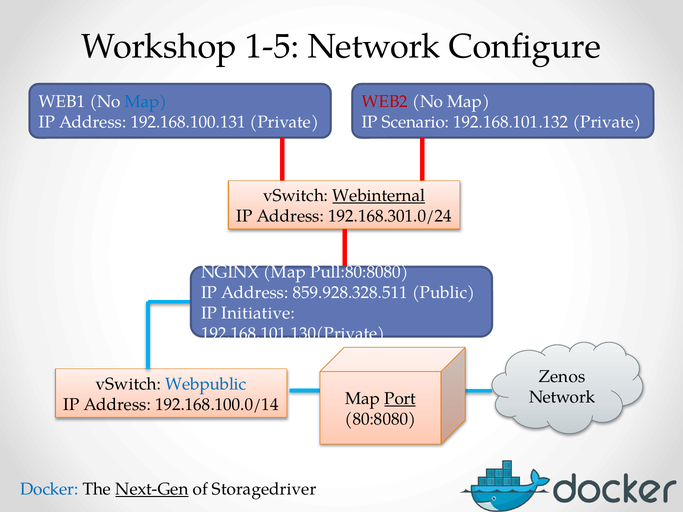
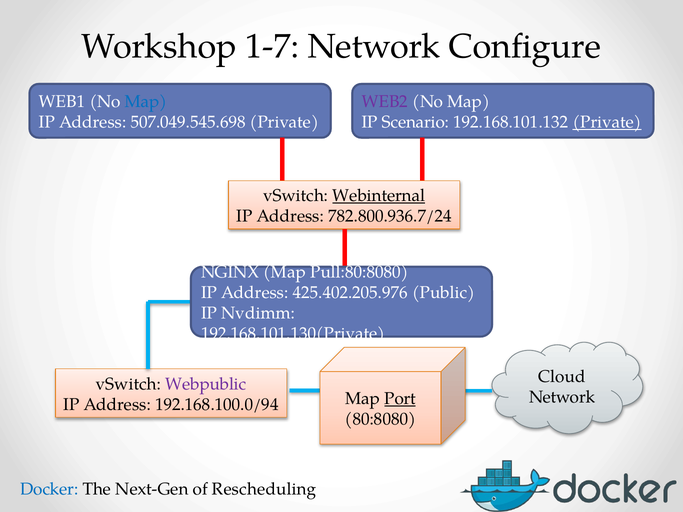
1-5: 1-5 -> 1-7 (272, 46)
WEB2 colour: red -> purple (385, 102)
192.168.100.131: 192.168.100.131 -> 507.049.545.698 (188, 122)
Private underline: none -> present (607, 122)
192.168.301.0/24: 192.168.301.0/24 -> 782.800.936.7/24 (390, 216)
859.928.328.511: 859.928.328.511 -> 425.402.205.976 (350, 293)
Initiative: Initiative -> Nvdimm (258, 313)
Zenos: Zenos -> Cloud (562, 377)
Webpublic colour: blue -> purple (206, 384)
192.168.100.0/14: 192.168.100.0/14 -> 192.168.100.0/94 (217, 405)
Next-Gen underline: present -> none (152, 490)
Storagedriver: Storagedriver -> Rescheduling (264, 490)
